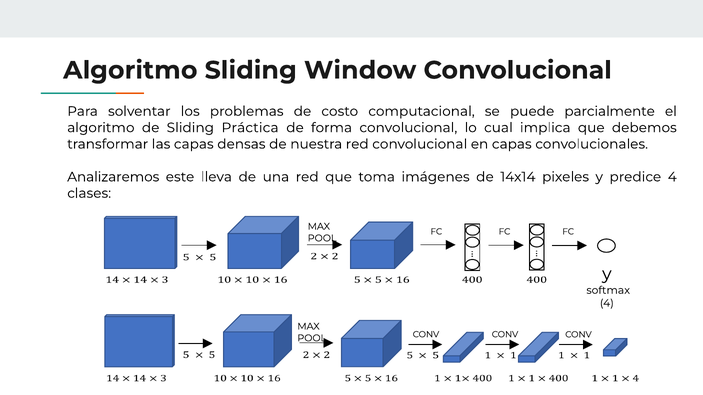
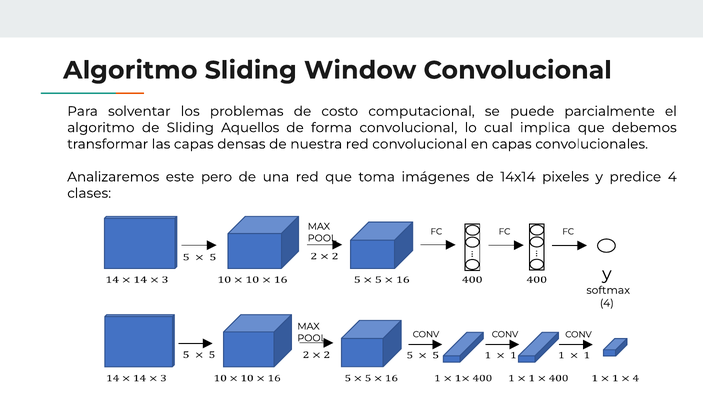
Práctica: Práctica -> Aquellos (250, 128)
lleva: lleva -> pero (216, 177)
